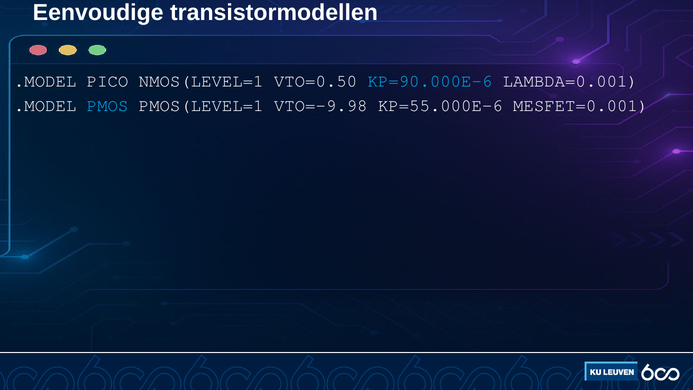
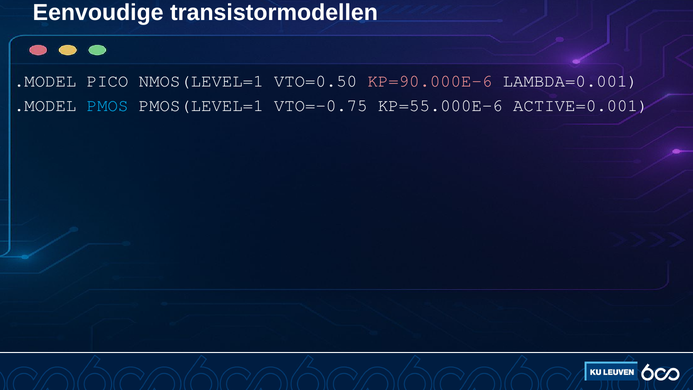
KP=90.000E-6 colour: light blue -> pink (430, 81)
VTO=-9.98: VTO=-9.98 -> VTO=-0.75 (321, 106)
MESFET=0.001: MESFET=0.001 -> ACTIVE=0.001 (581, 106)
